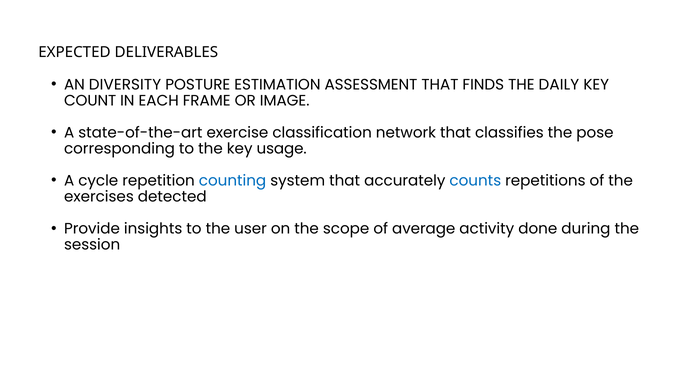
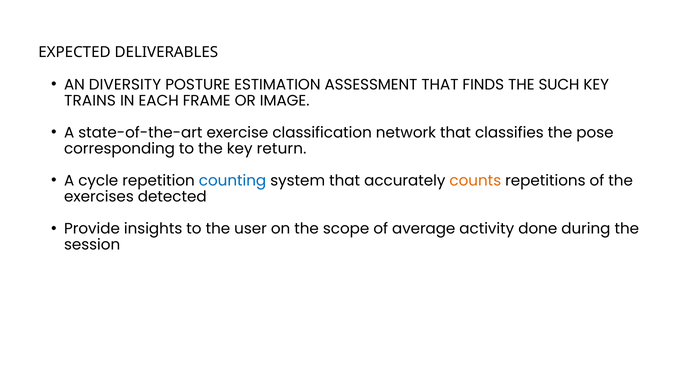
DAILY: DAILY -> SUCH (559, 85)
COUNT: COUNT -> TRAINS (90, 101)
usage: usage -> return (281, 149)
counts colour: blue -> orange (475, 181)
